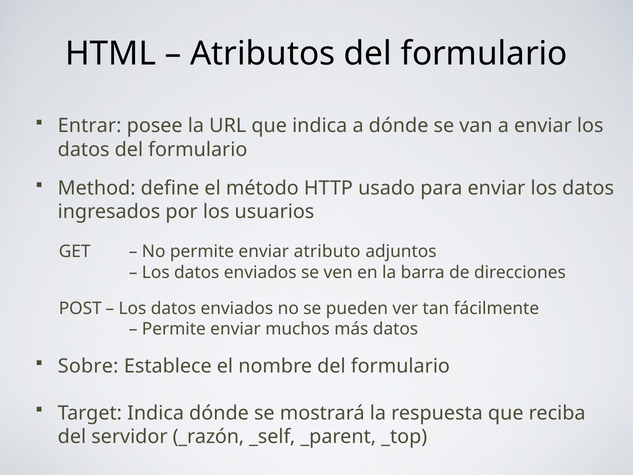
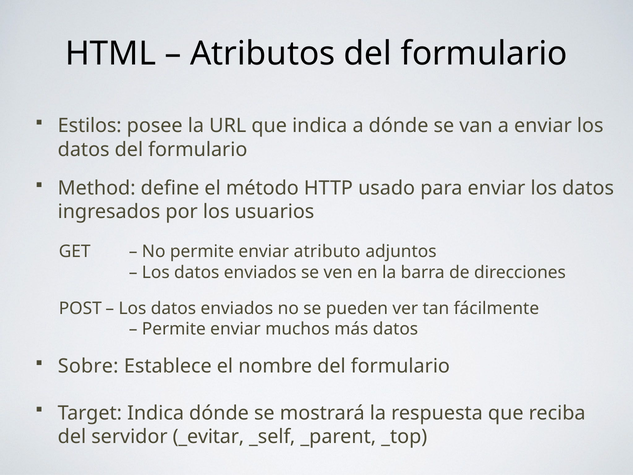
Entrar: Entrar -> Estilos (90, 126)
_razón: _razón -> _evitar (208, 437)
